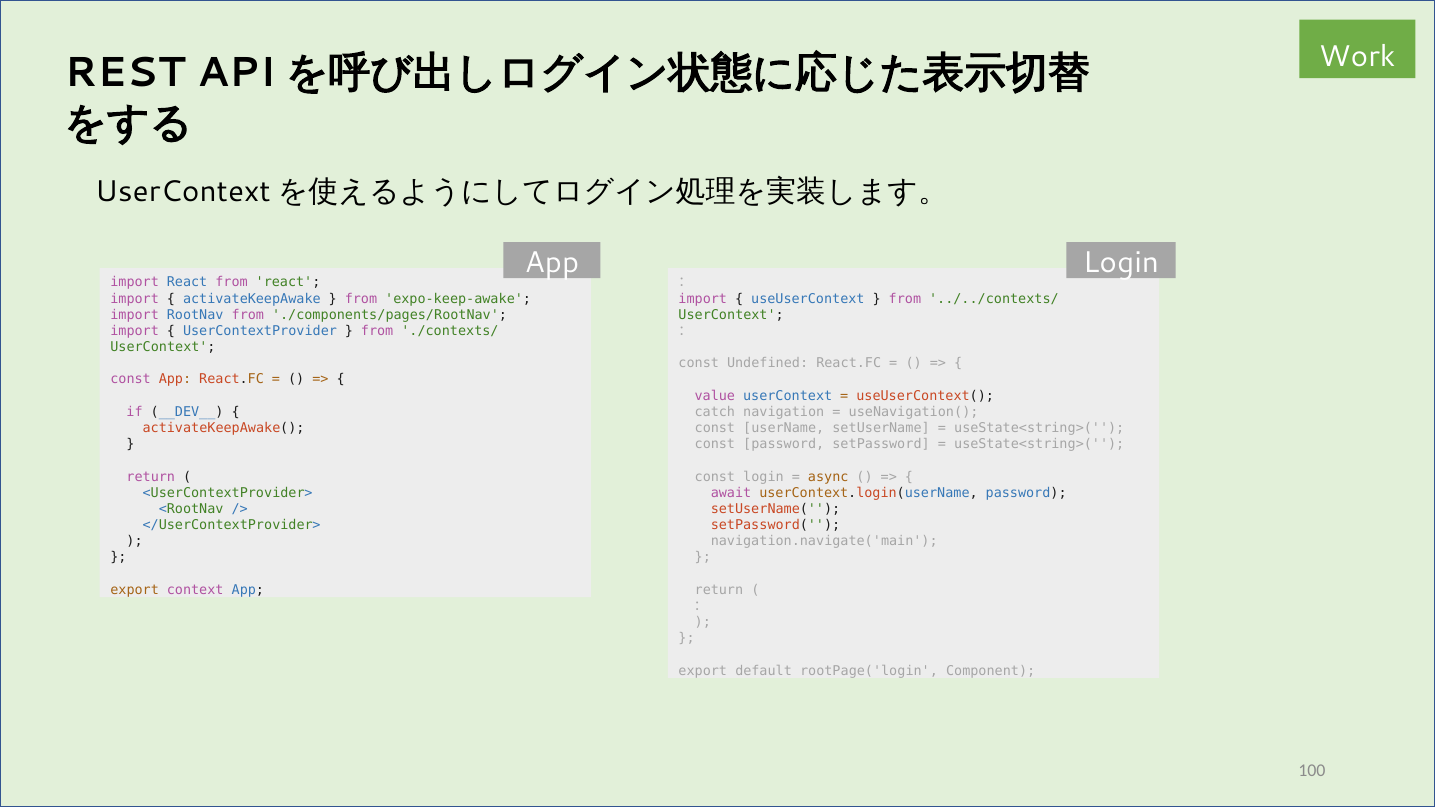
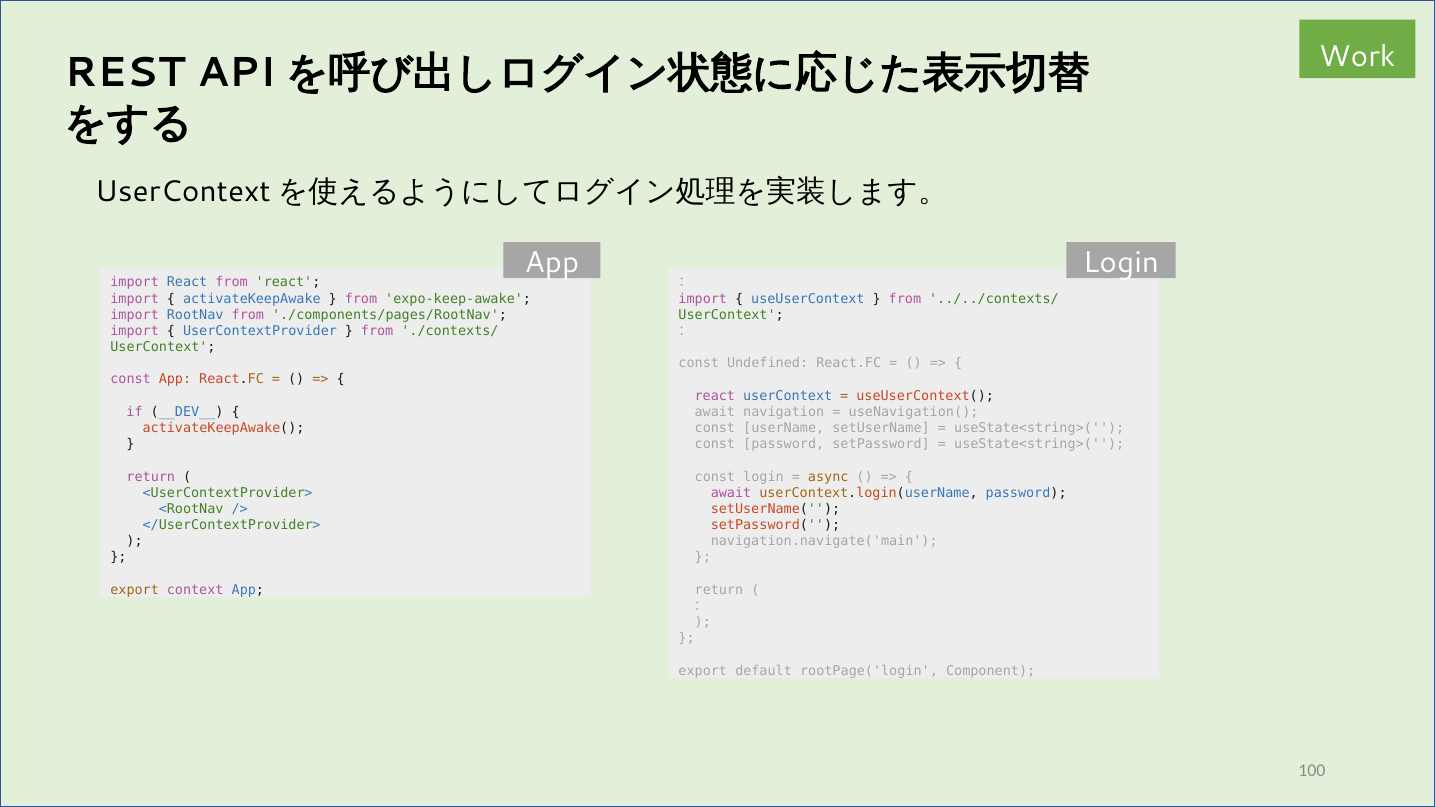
value: value -> react (715, 396)
catch: catch -> await (715, 412)
